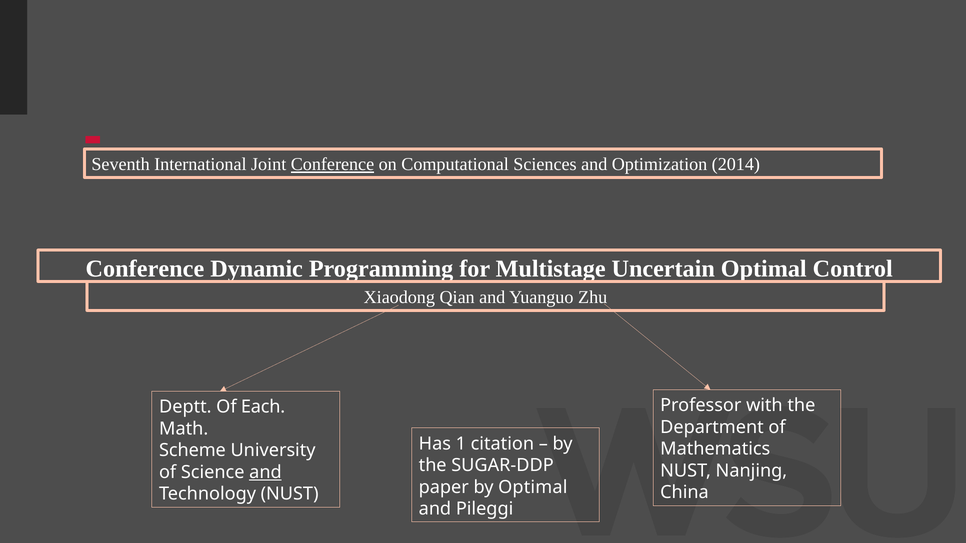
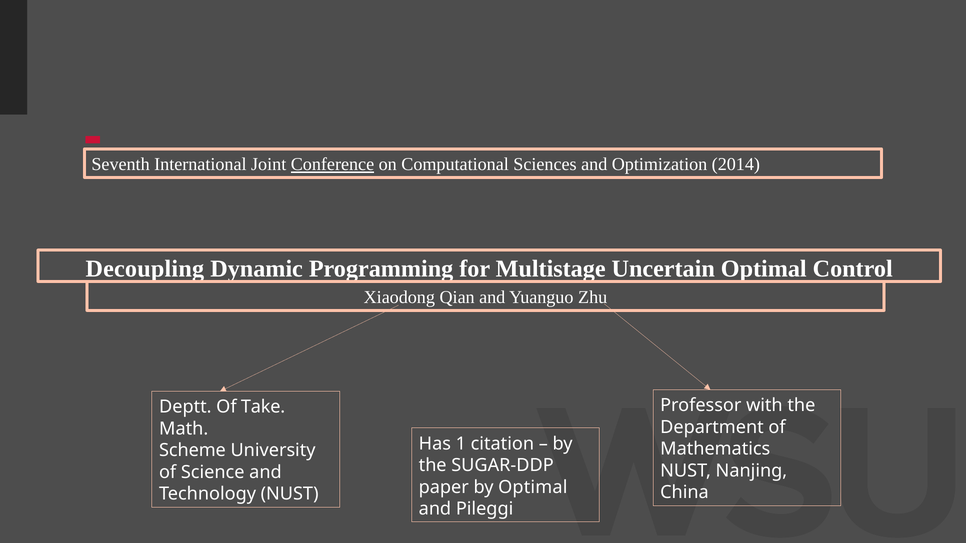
Conference: Conference -> Decoupling (145, 269)
Each: Each -> Take (263, 407)
and underline: present -> none (265, 473)
